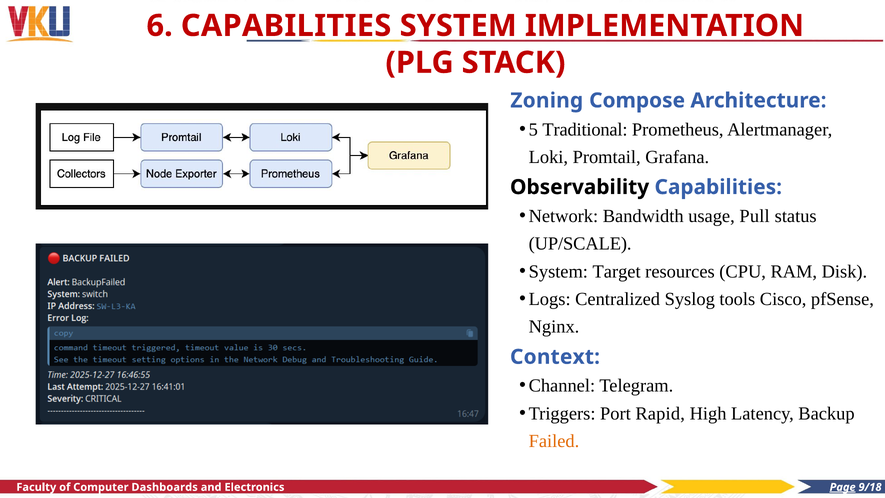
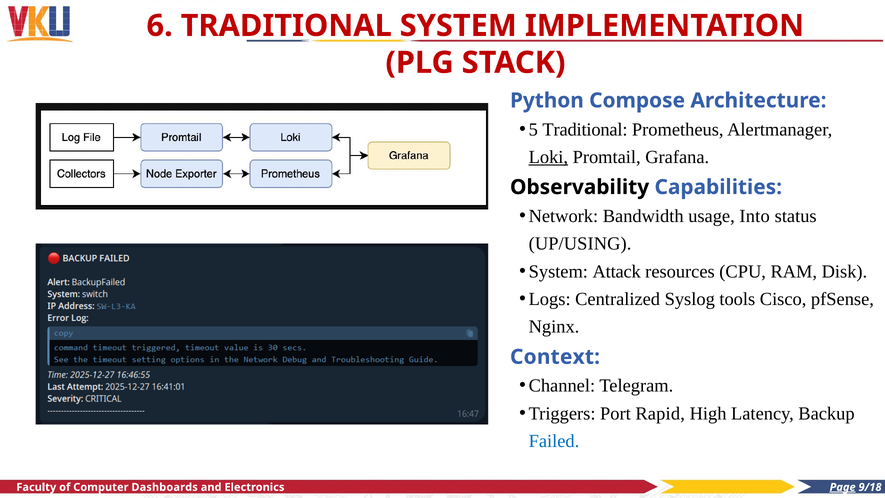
6 CAPABILITIES: CAPABILITIES -> TRADITIONAL (286, 26)
Zoning: Zoning -> Python (547, 100)
Loki underline: none -> present (548, 157)
Pull: Pull -> Into (755, 216)
UP/SCALE: UP/SCALE -> UP/USING (580, 244)
Target: Target -> Attack (617, 271)
Failed colour: orange -> blue (554, 441)
